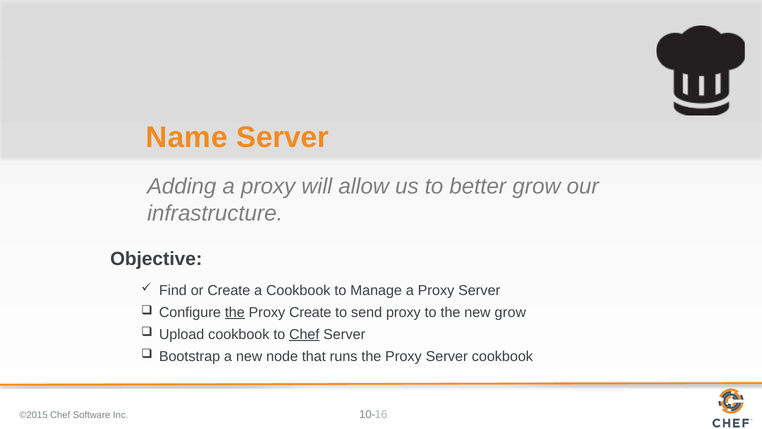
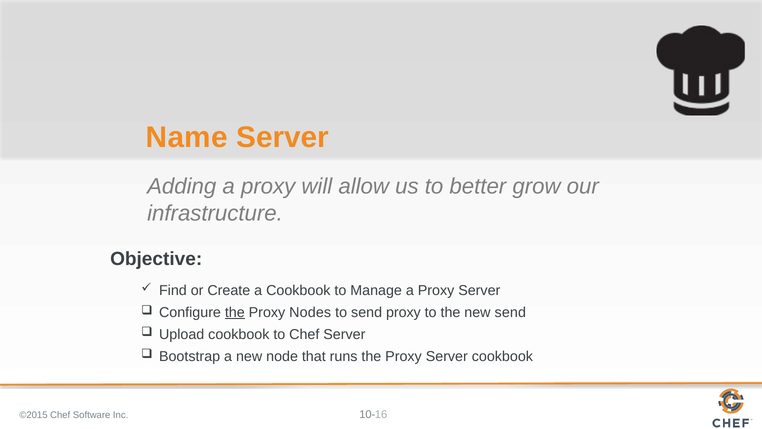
Proxy Create: Create -> Nodes (310, 312)
new grow: grow -> send (510, 312)
Chef underline: present -> none (304, 334)
